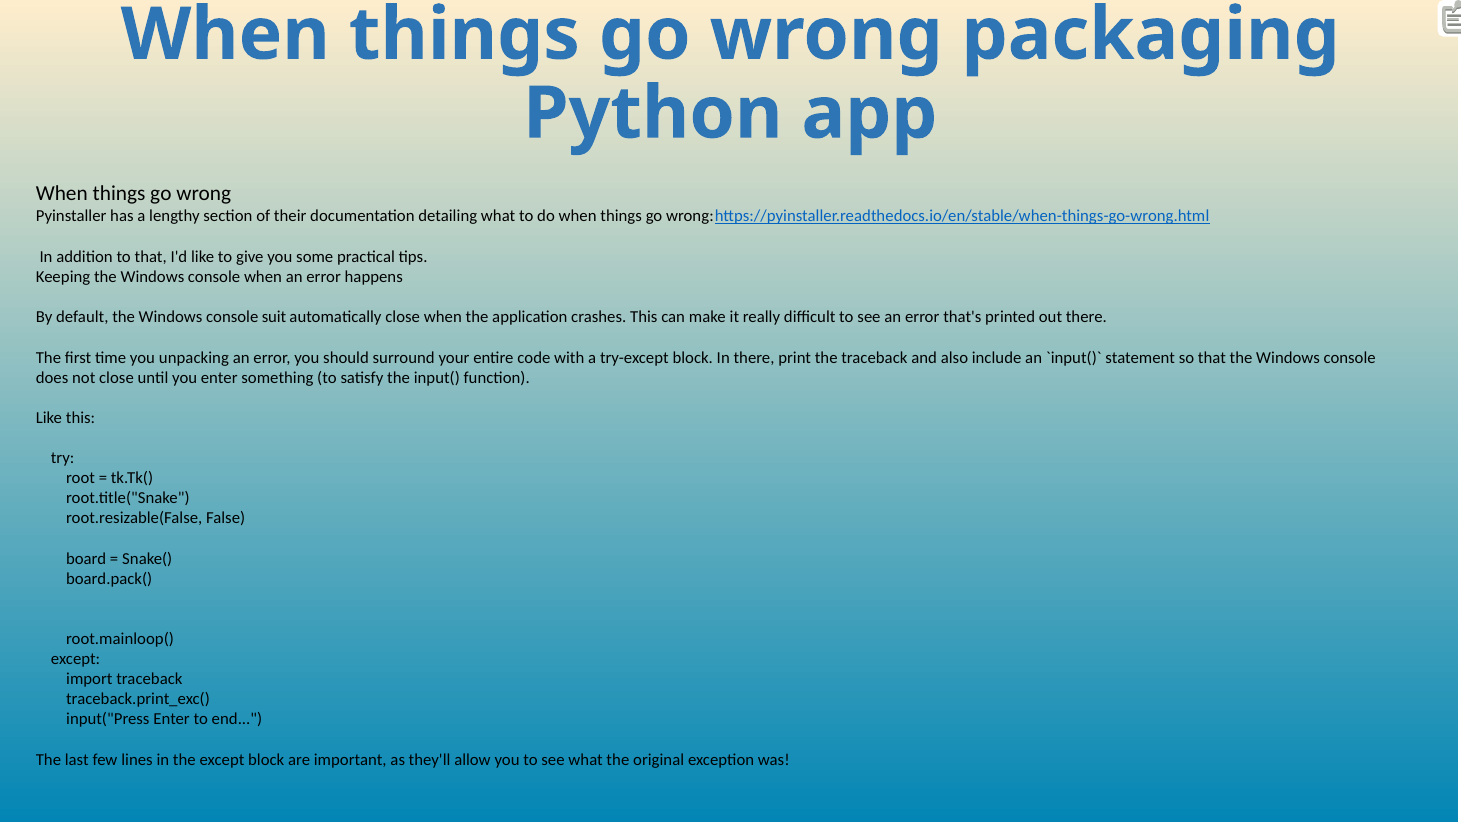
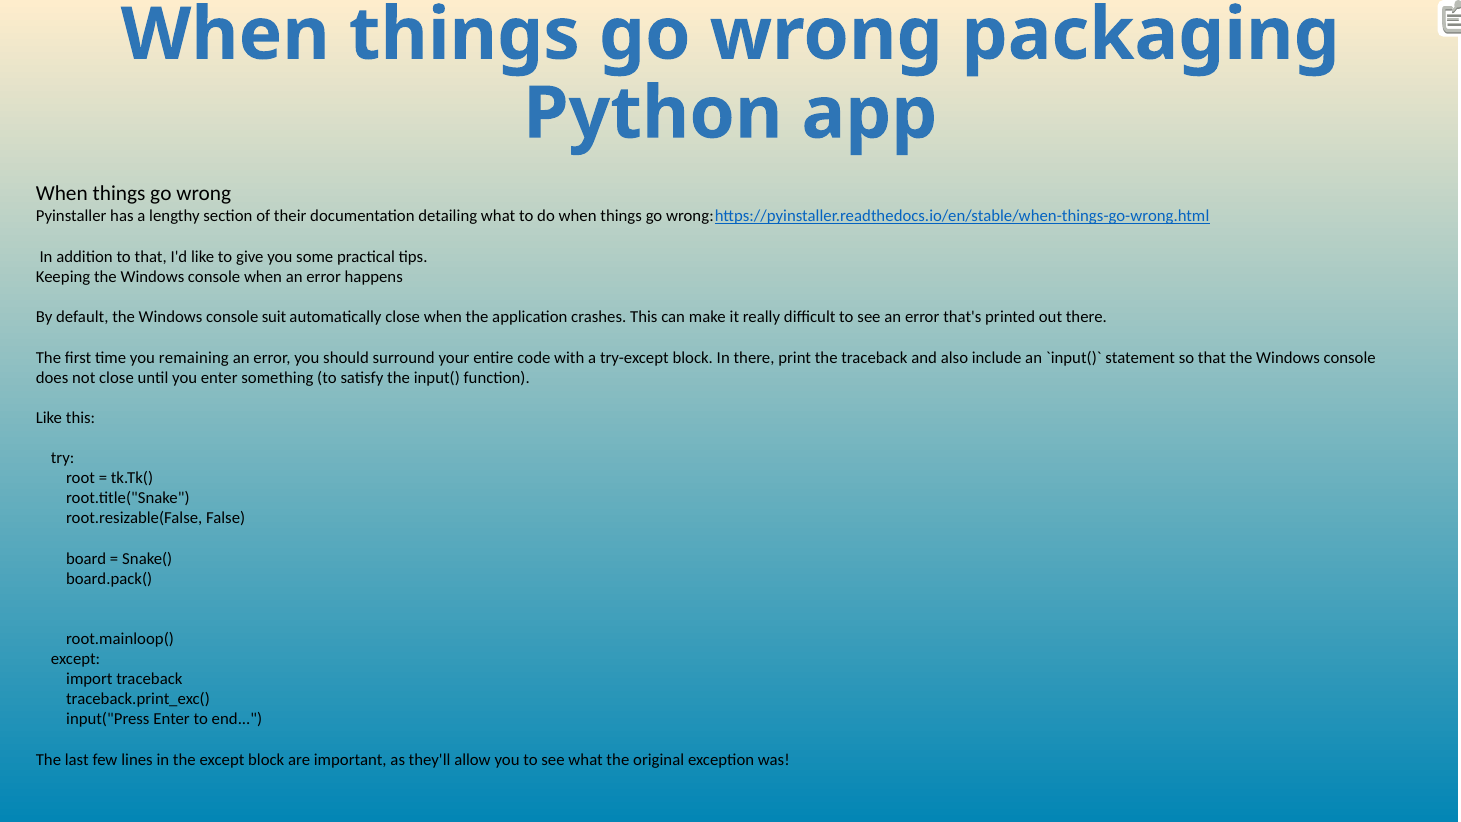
unpacking: unpacking -> remaining (194, 357)
